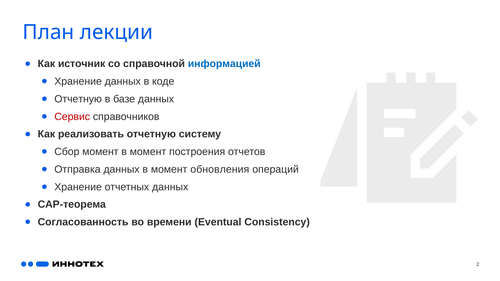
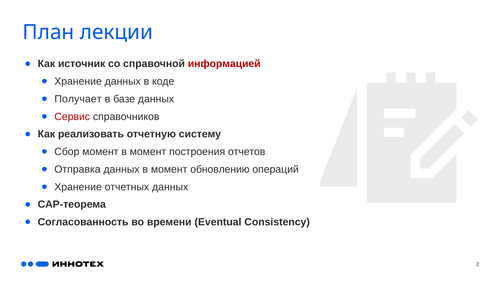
информацией colour: blue -> red (224, 64)
Отчетную: Отчетную -> Получает (78, 99)
обновления: обновления -> обновлению (220, 169)
